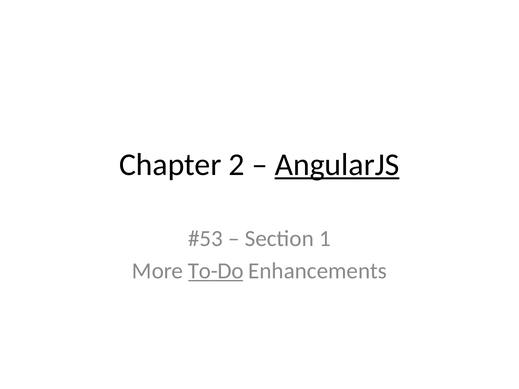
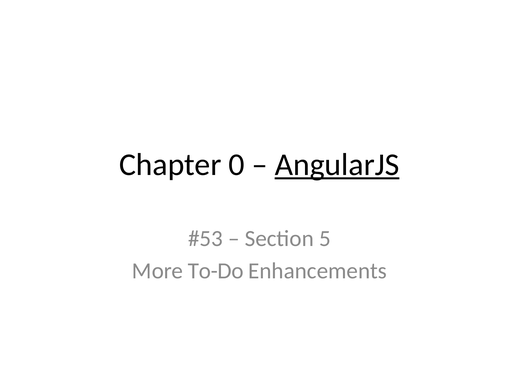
2: 2 -> 0 (237, 165)
1: 1 -> 5 (325, 239)
To-Do underline: present -> none (216, 271)
